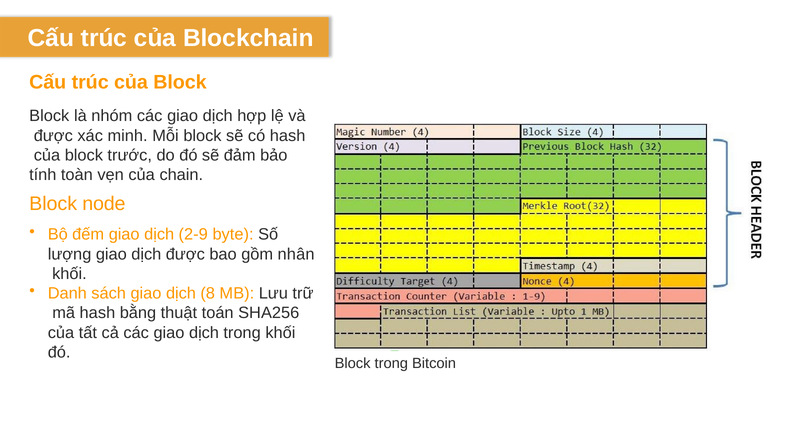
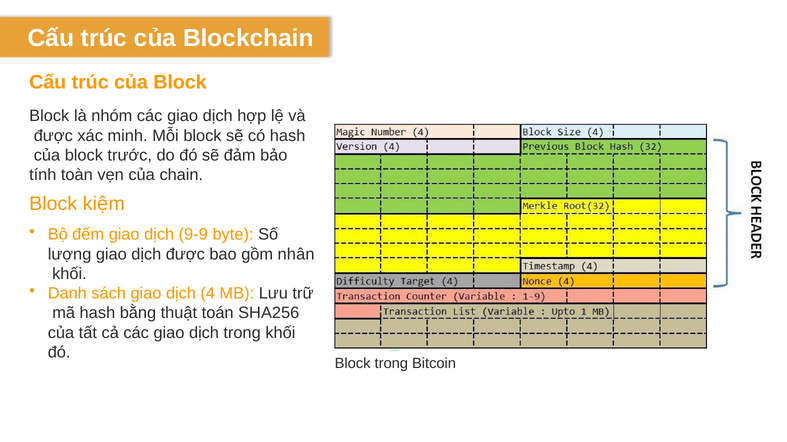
node: node -> kiệm (104, 204)
2-9: 2-9 -> 9-9 (193, 235)
8: 8 -> 4 (208, 294)
